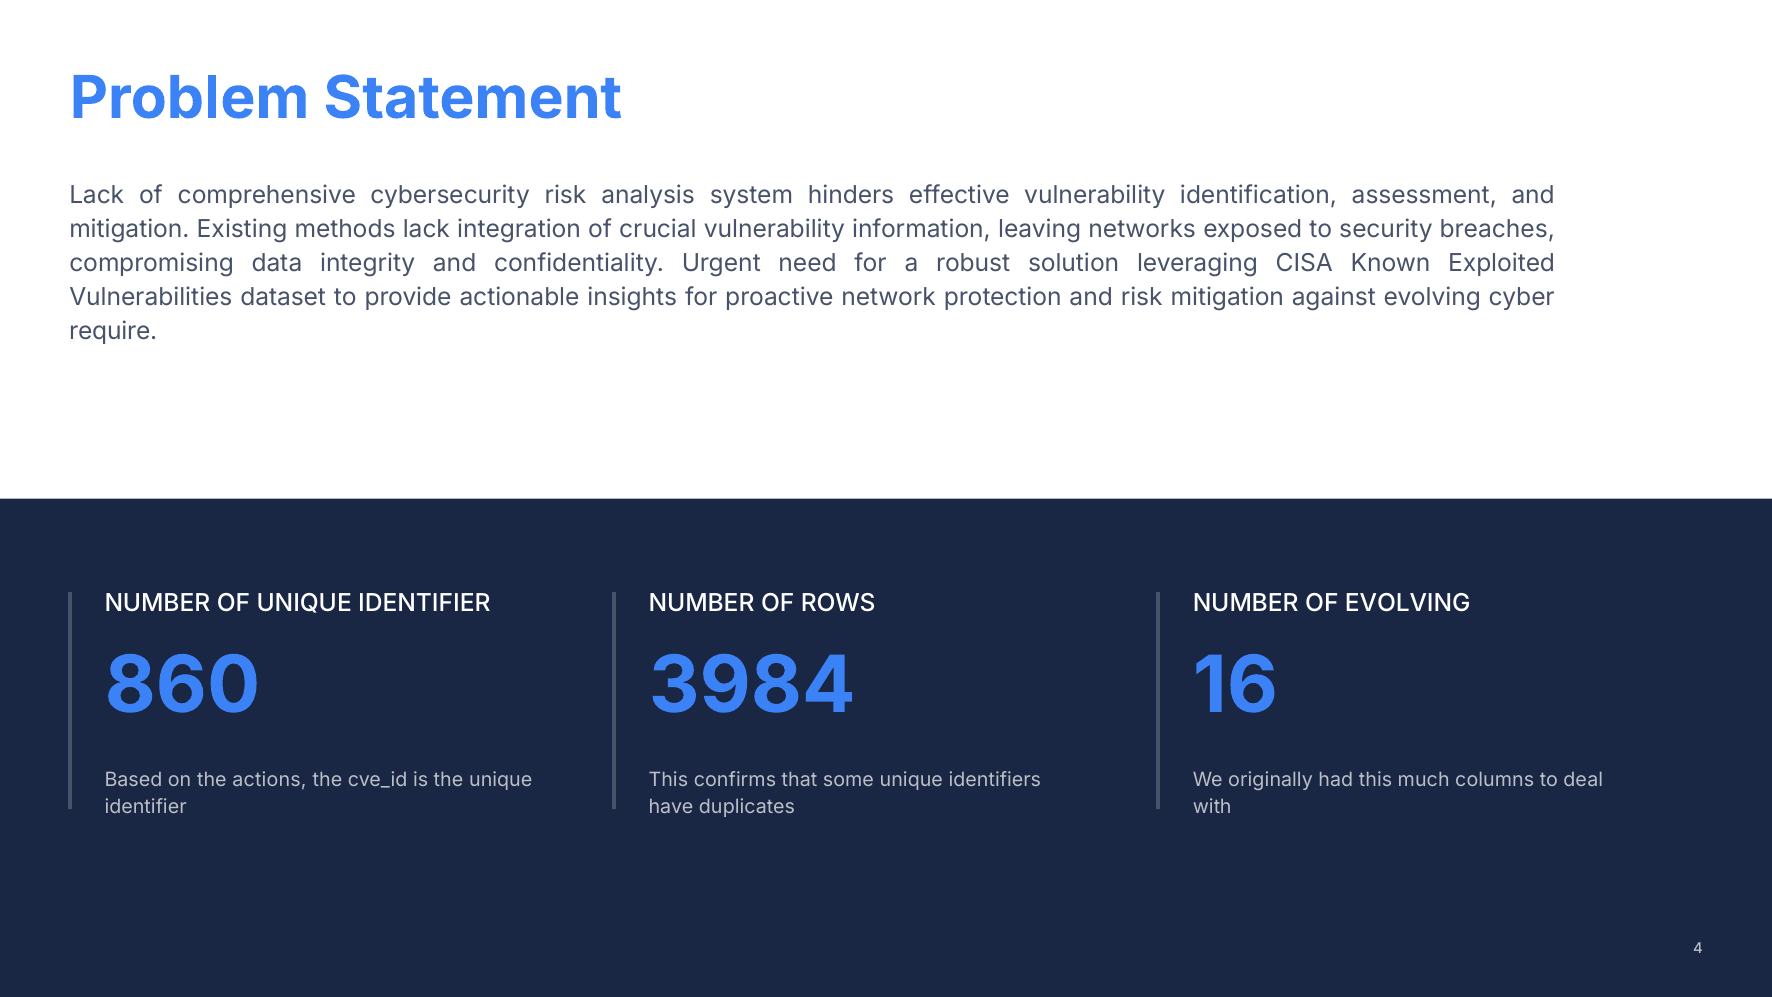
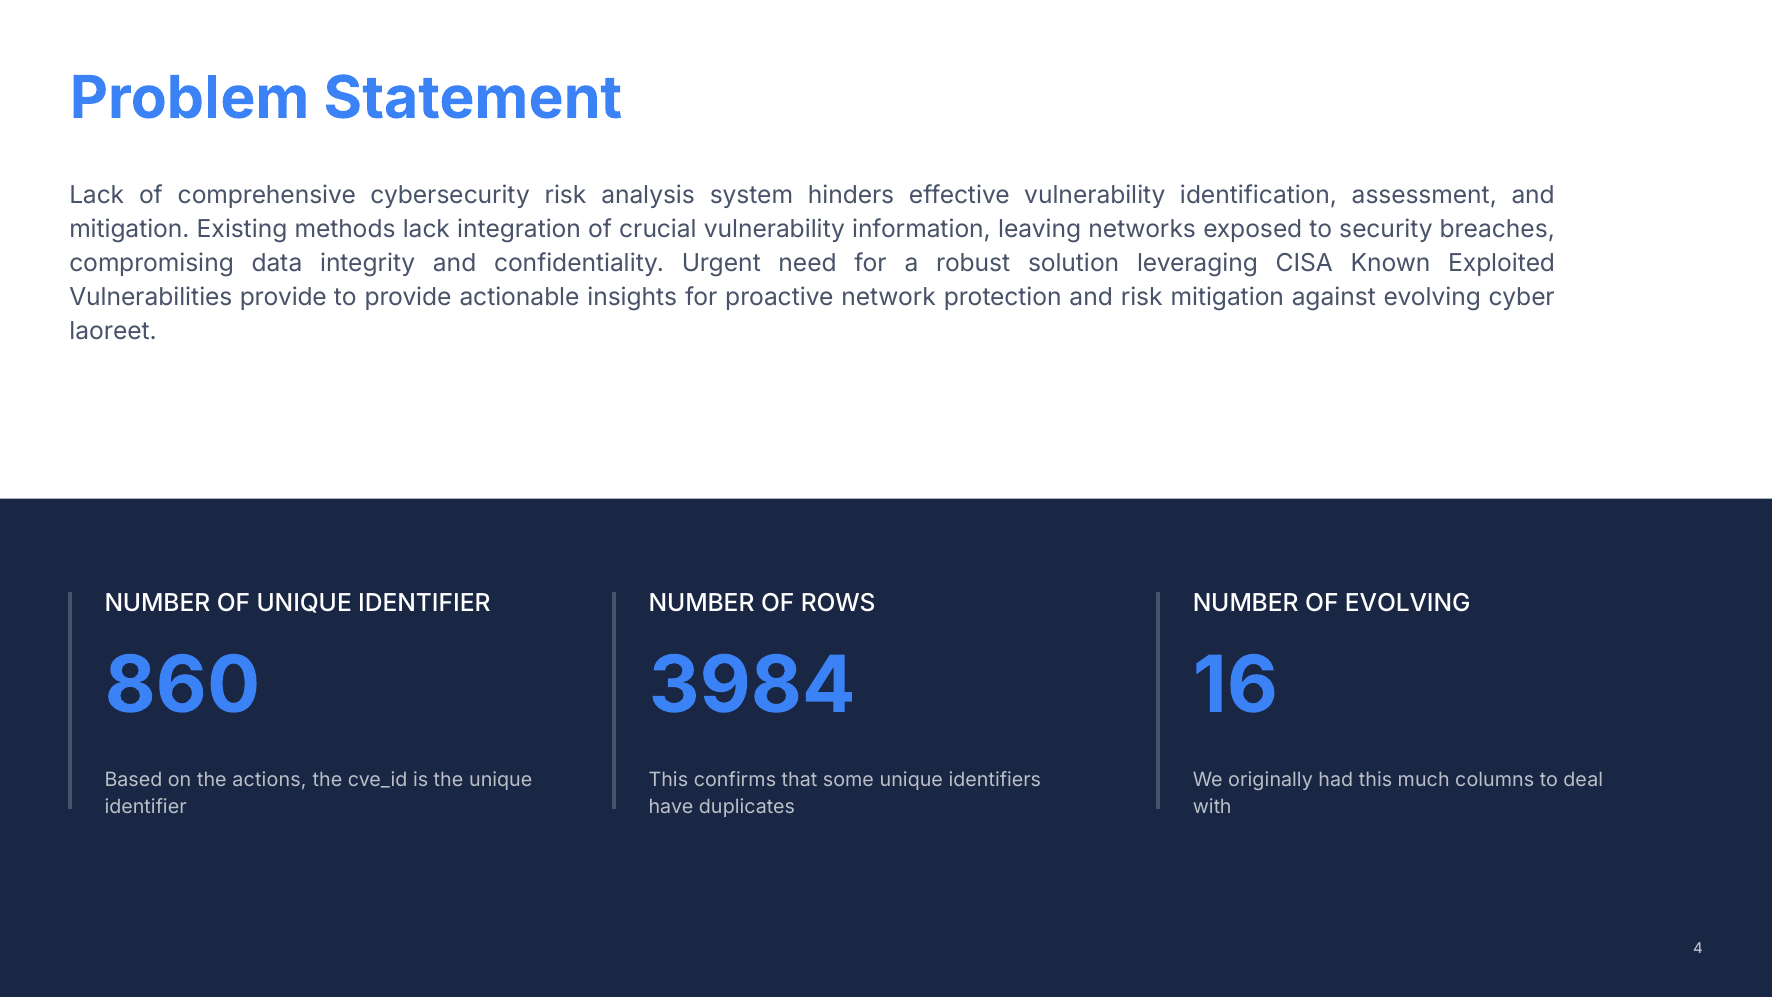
Vulnerabilities dataset: dataset -> provide (283, 297)
require: require -> laoreet (113, 331)
